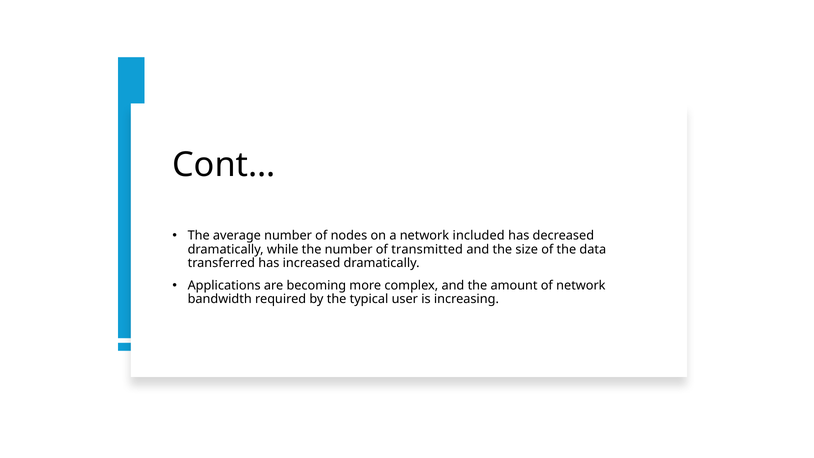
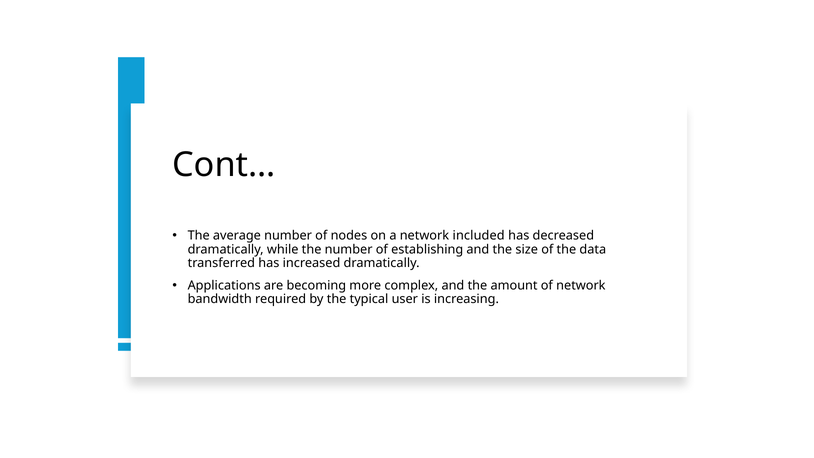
transmitted: transmitted -> establishing (427, 249)
